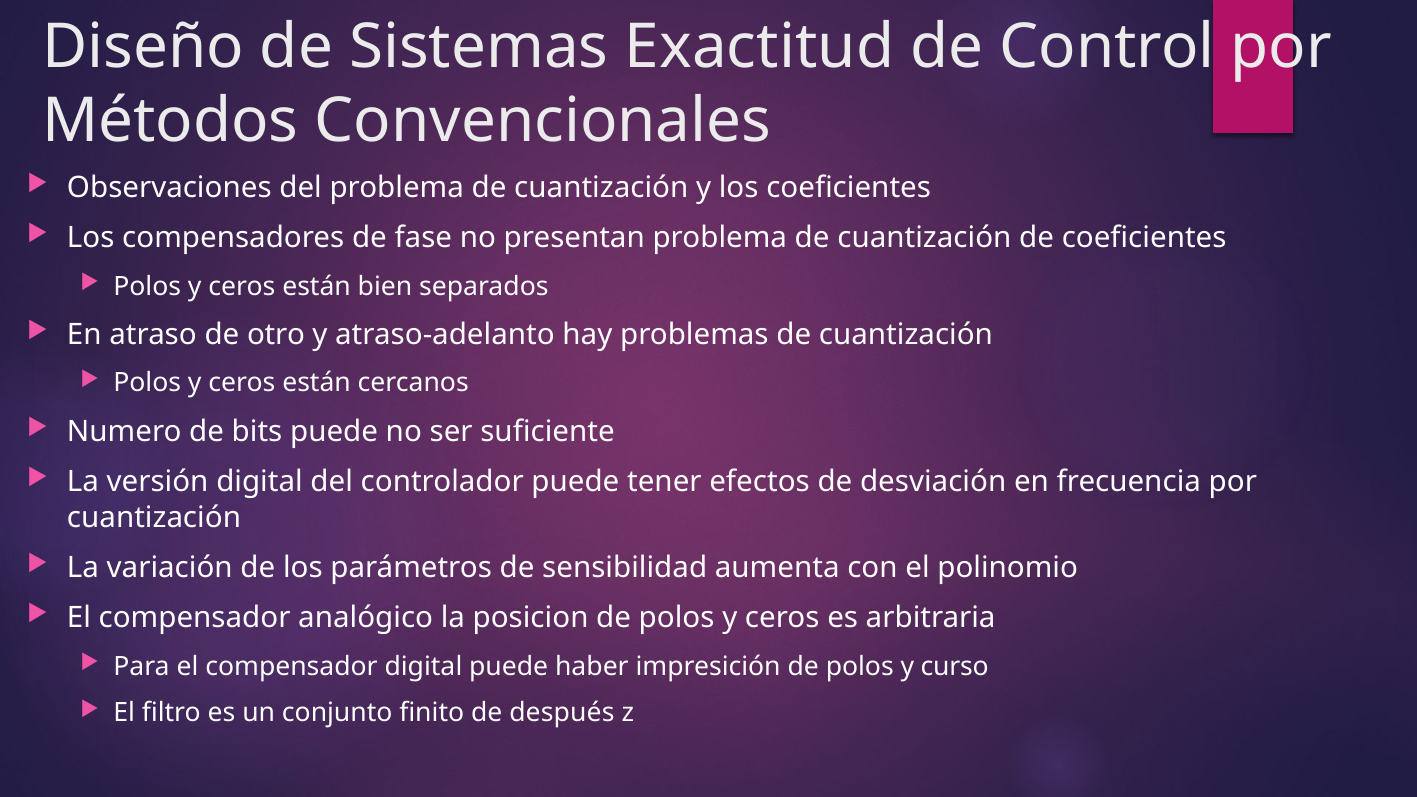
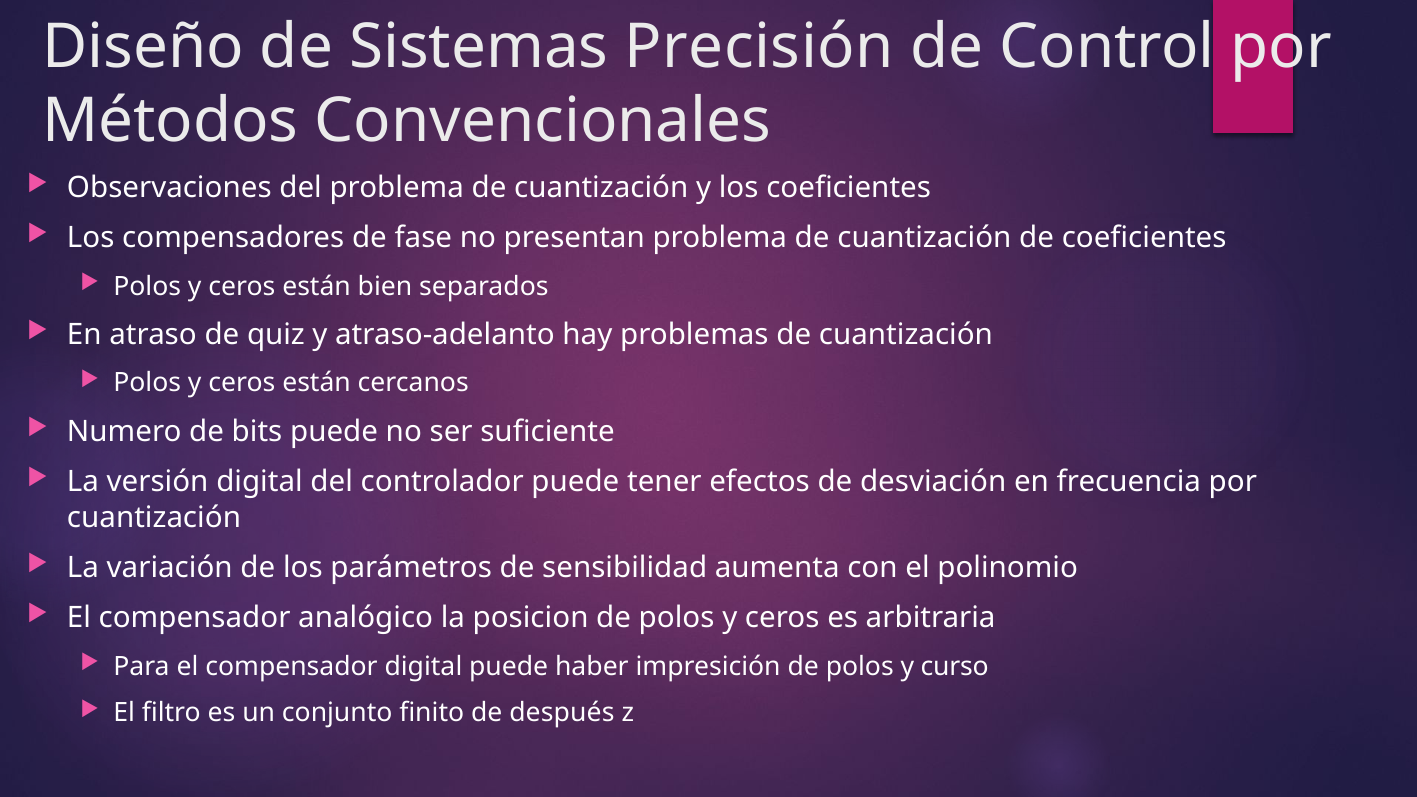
Exactitud: Exactitud -> Precisión (759, 47)
otro: otro -> quiz (276, 335)
